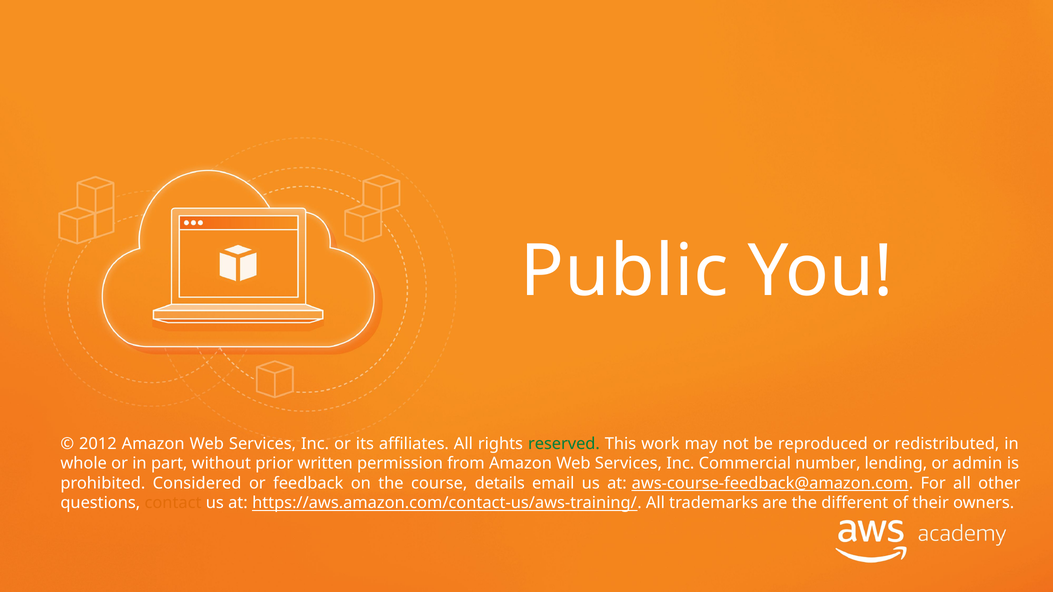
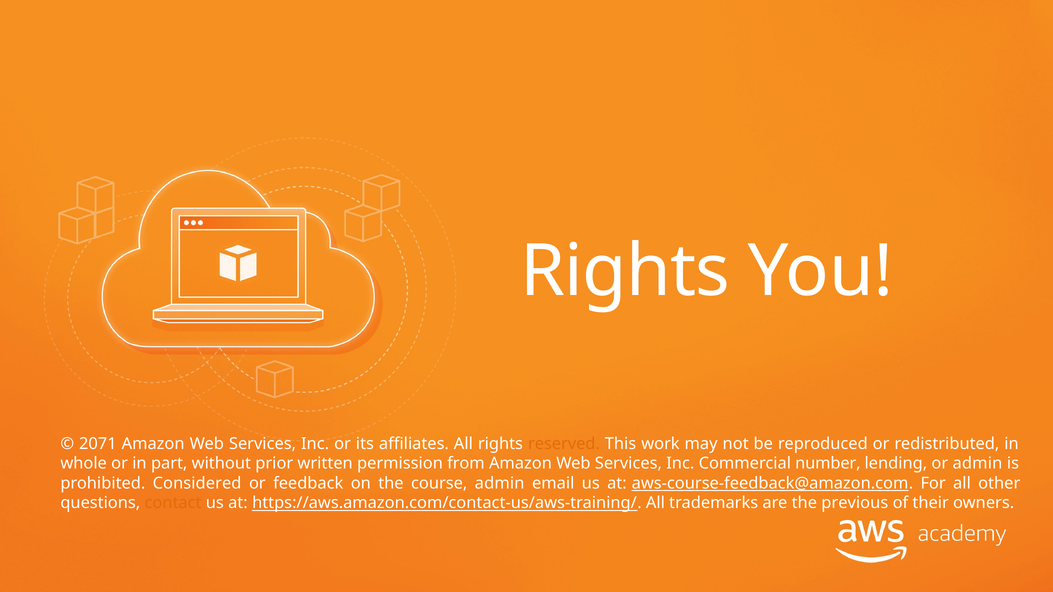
Public: Public -> Rights (625, 271)
2012: 2012 -> 2071 (98, 444)
reserved colour: green -> orange (564, 444)
course details: details -> admin (500, 483)
different: different -> previous (855, 503)
